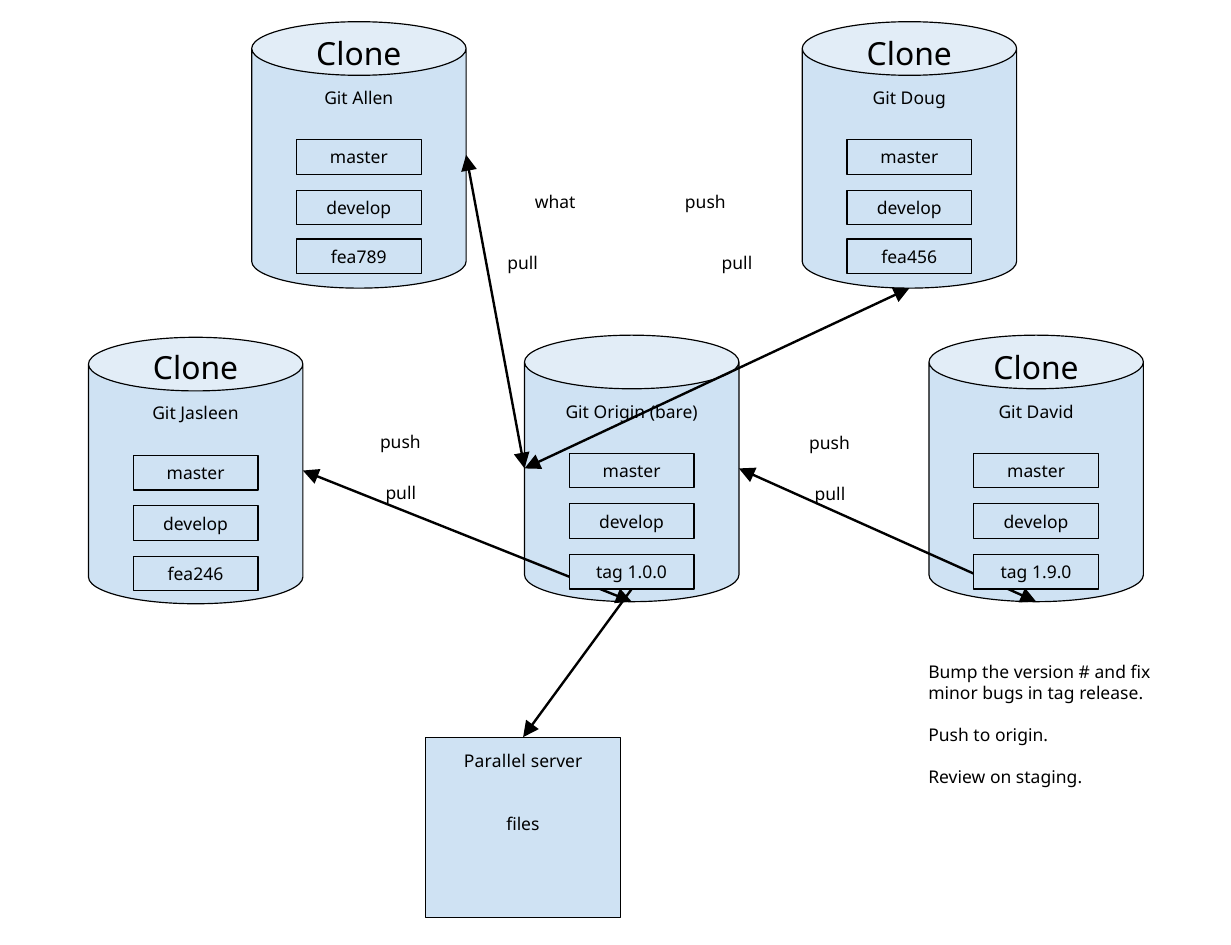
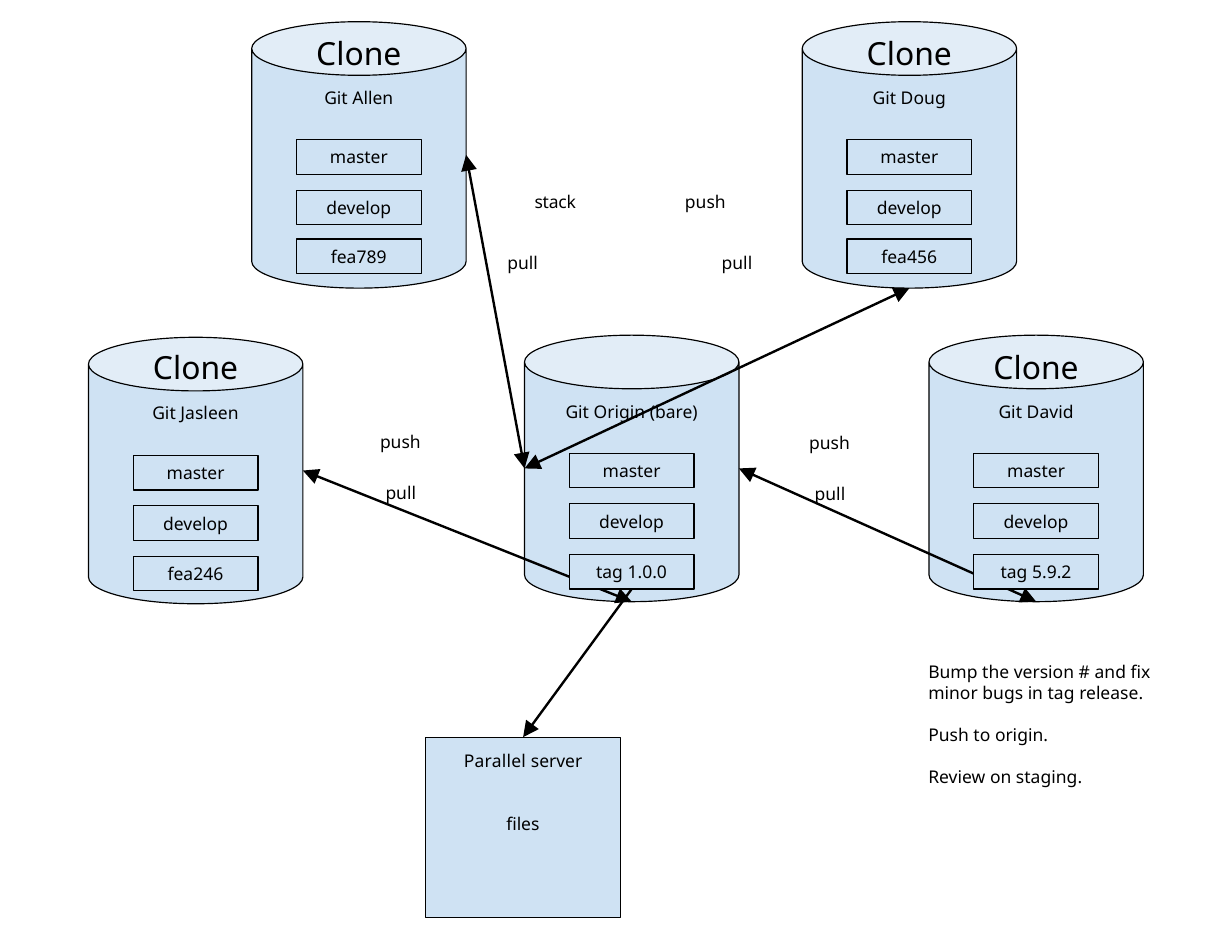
what: what -> stack (555, 203)
1.9.0: 1.9.0 -> 5.9.2 (1052, 573)
